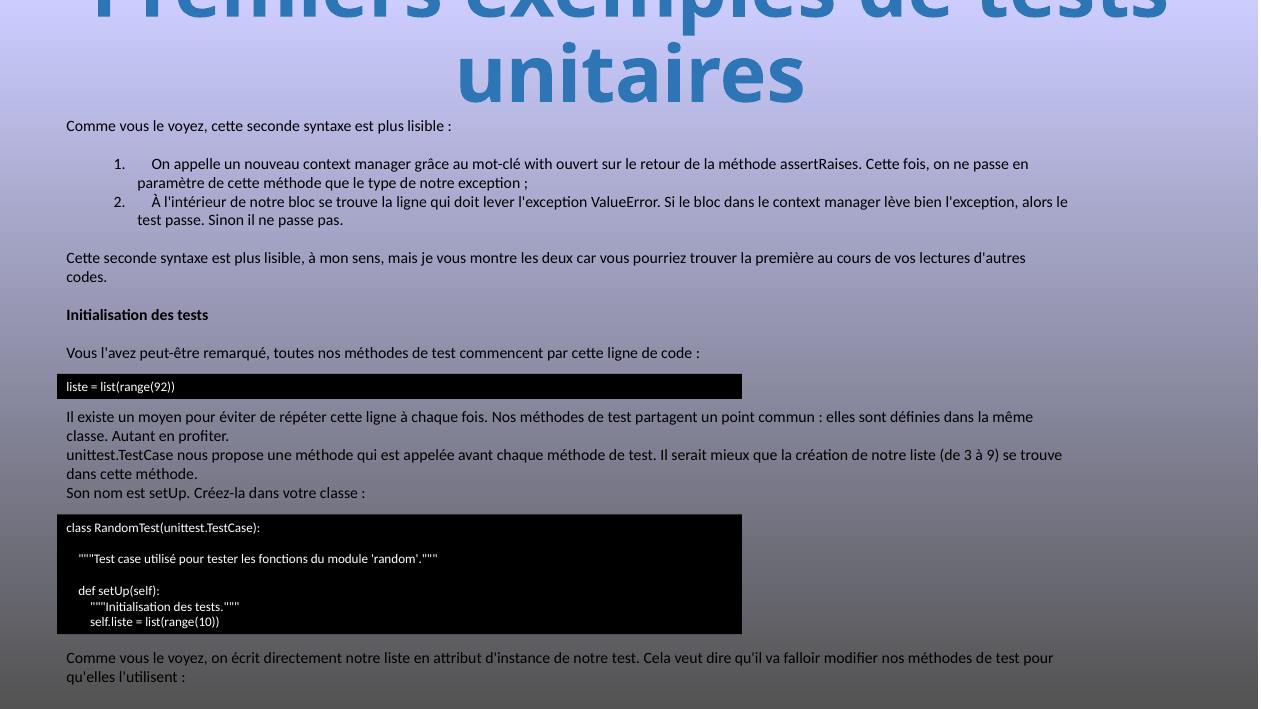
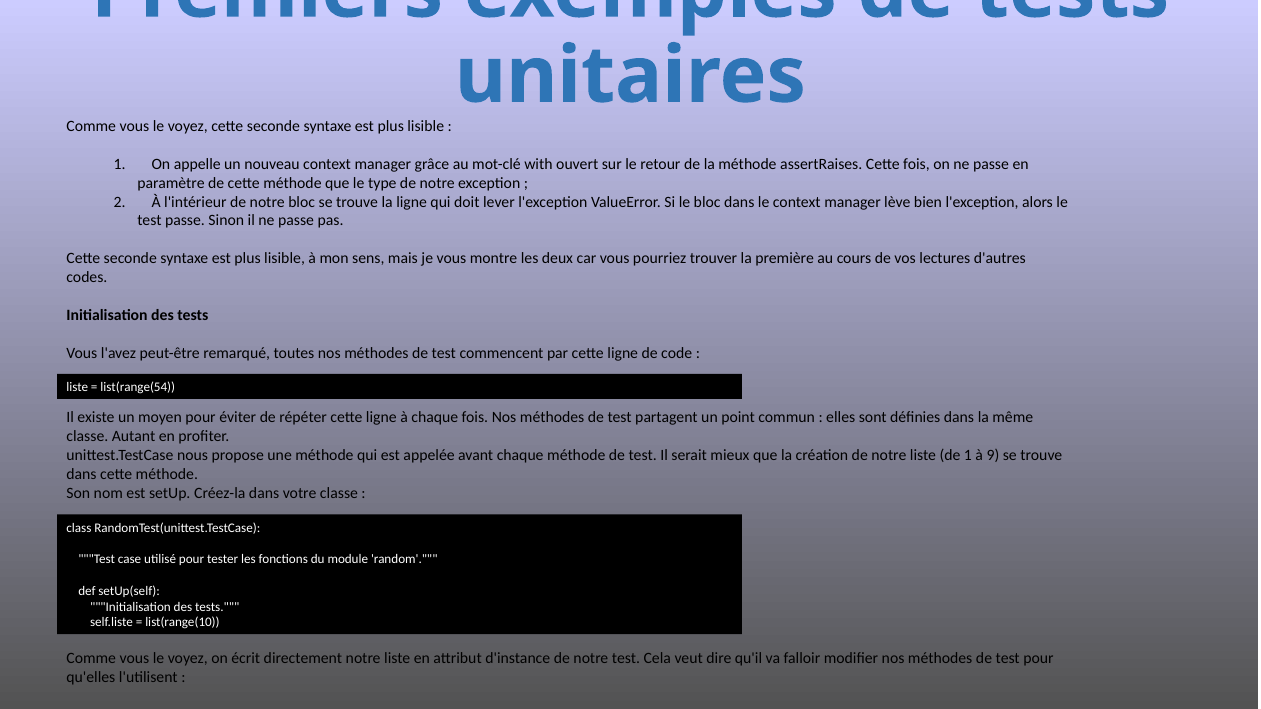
list(range(92: list(range(92 -> list(range(54 (138, 388)
de 3: 3 -> 1 (968, 456)
